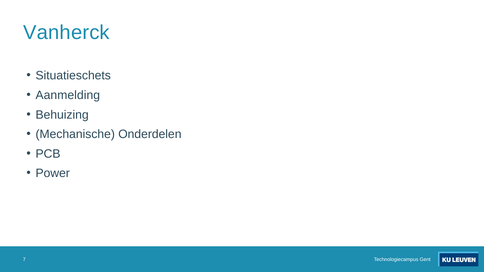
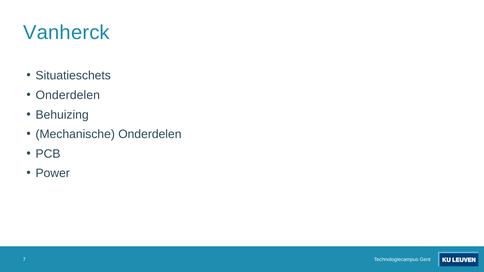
Aanmelding: Aanmelding -> Onderdelen (68, 95)
